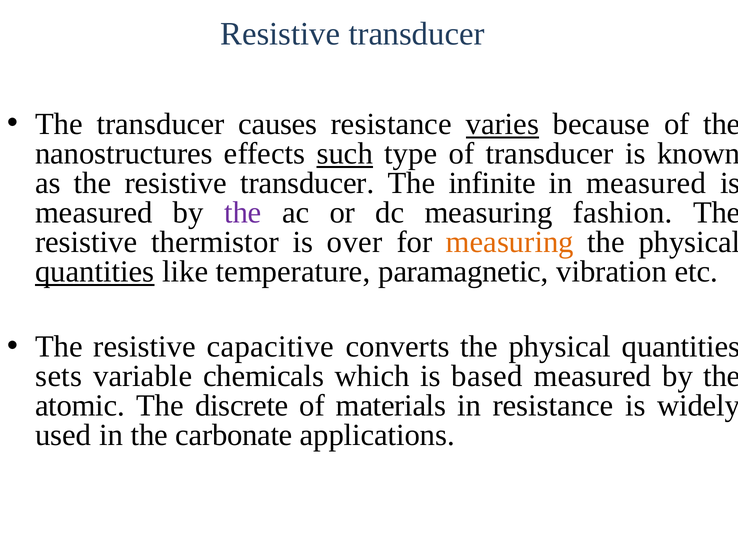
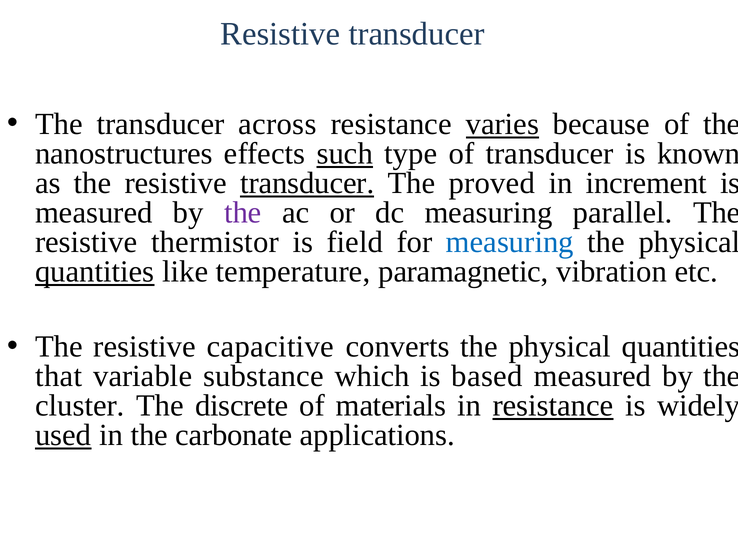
causes: causes -> across (278, 124)
transducer underline: none -> present (307, 183)
infinite: infinite -> proved (492, 183)
in measured: measured -> increment (646, 183)
fashion: fashion -> parallel (623, 213)
over: over -> field (355, 242)
measuring colour: orange -> blue (510, 242)
sets: sets -> that (59, 377)
chemicals: chemicals -> substance (263, 377)
atomic: atomic -> cluster (80, 406)
resistance underline: none -> present (553, 406)
used underline: none -> present (63, 436)
